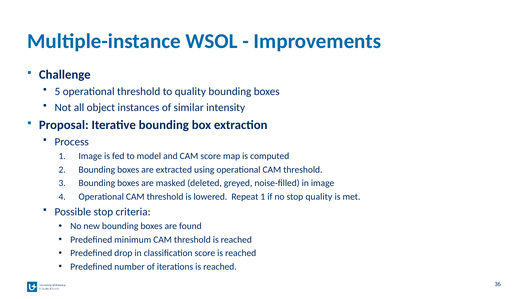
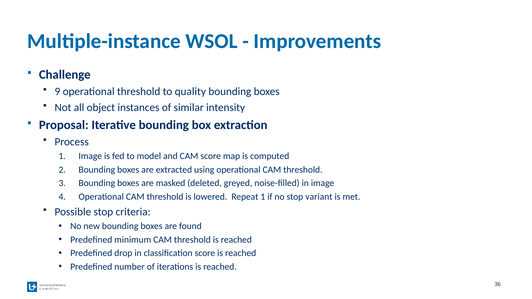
5: 5 -> 9 (57, 92)
stop quality: quality -> variant (319, 197)
